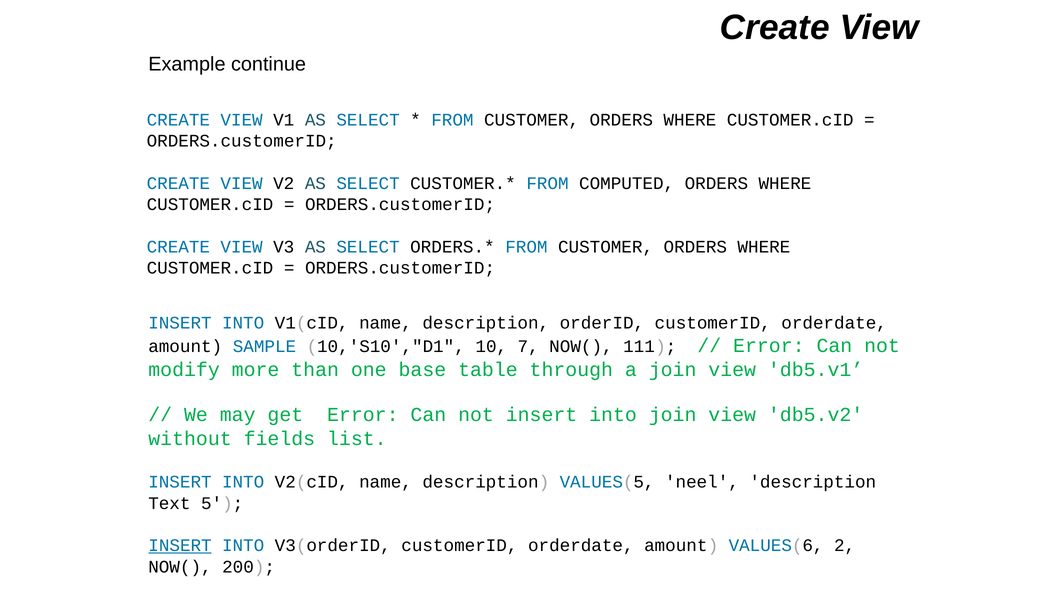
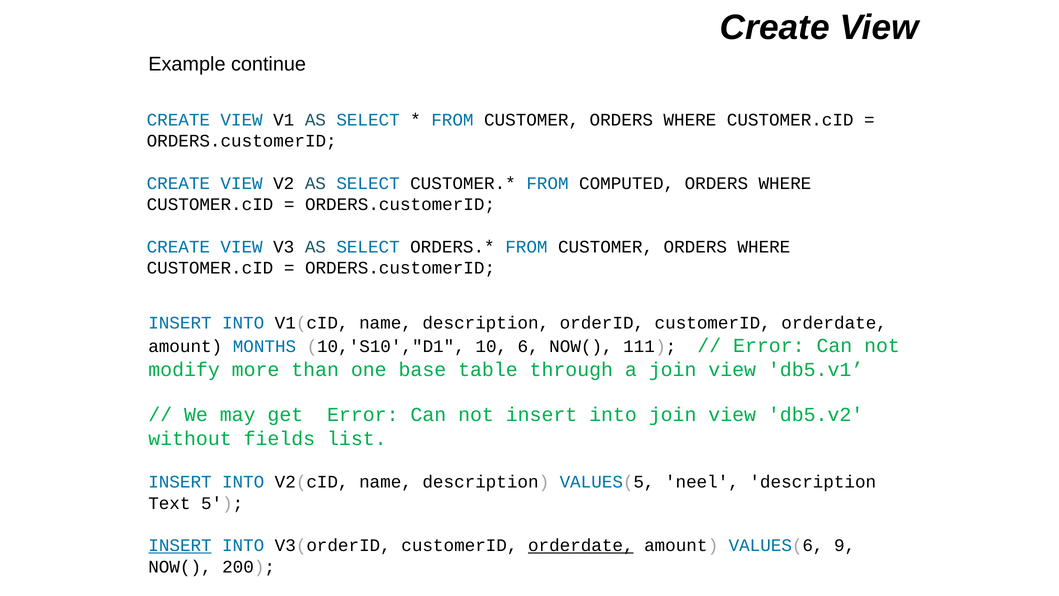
SAMPLE: SAMPLE -> MONTHS (264, 346)
7: 7 -> 6 (528, 346)
orderdate underline: none -> present (581, 545)
2: 2 -> 9 (845, 545)
